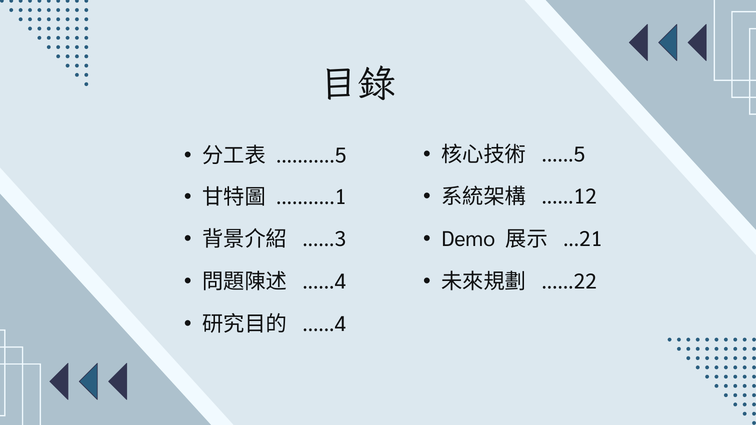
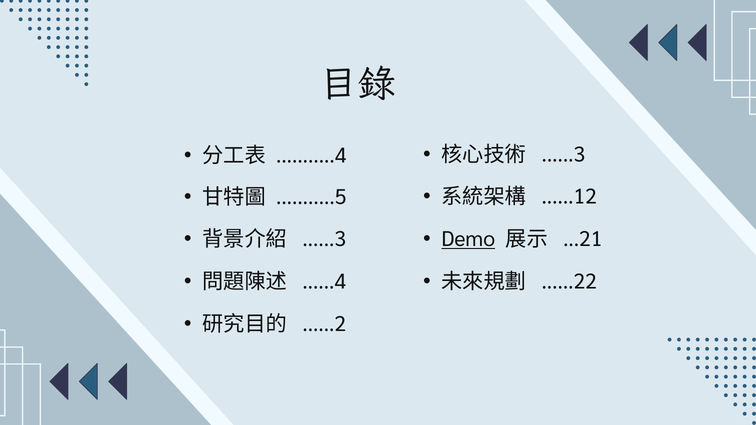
......5: ......5 -> ......3 (563, 155)
...........5: ...........5 -> ...........4 (311, 156)
...........1: ...........1 -> ...........5 (311, 197)
Demo underline: none -> present (468, 239)
......4: ......4 -> ......2 (324, 324)
